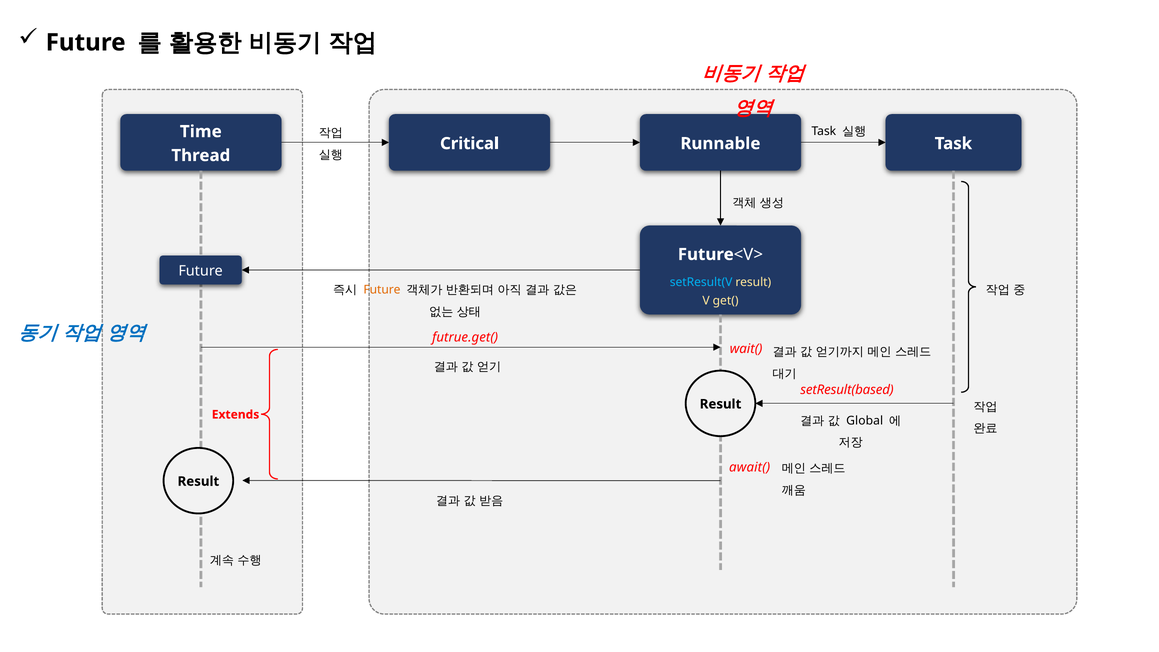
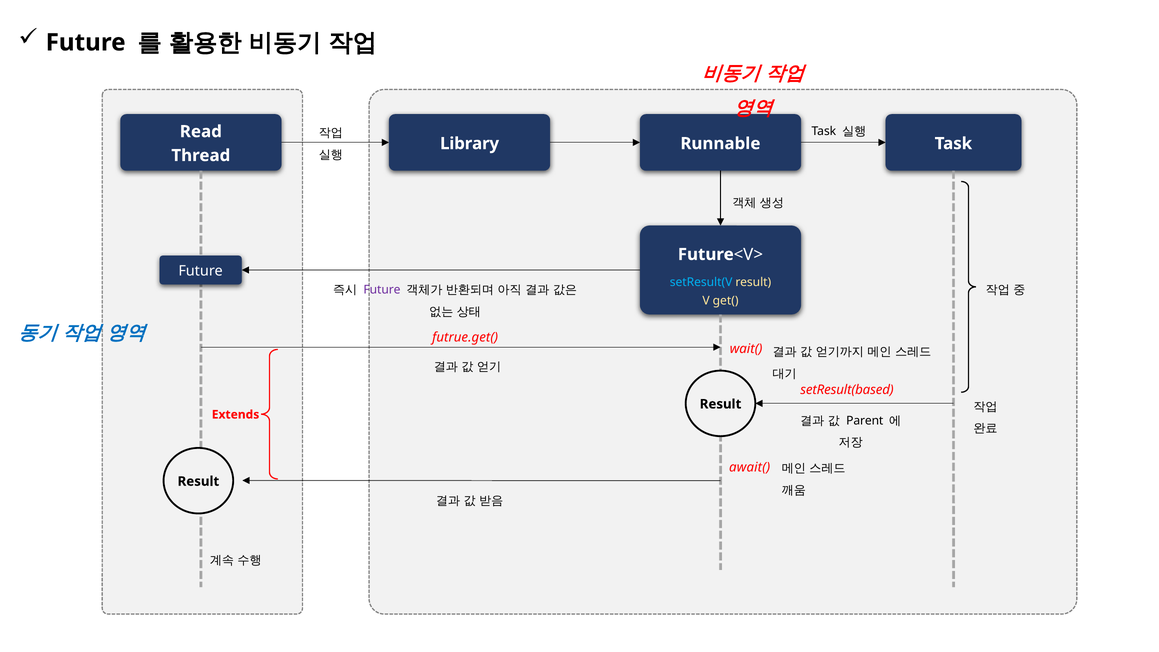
Time: Time -> Read (201, 132)
Critical: Critical -> Library (470, 144)
Future colour: orange -> purple (382, 290)
Global: Global -> Parent (865, 421)
